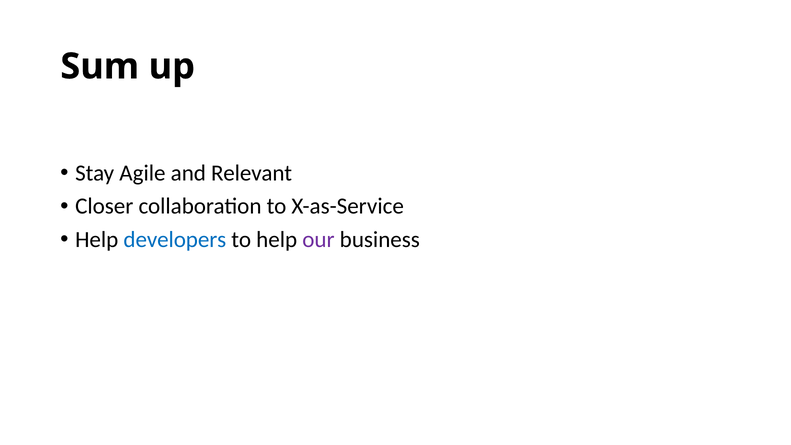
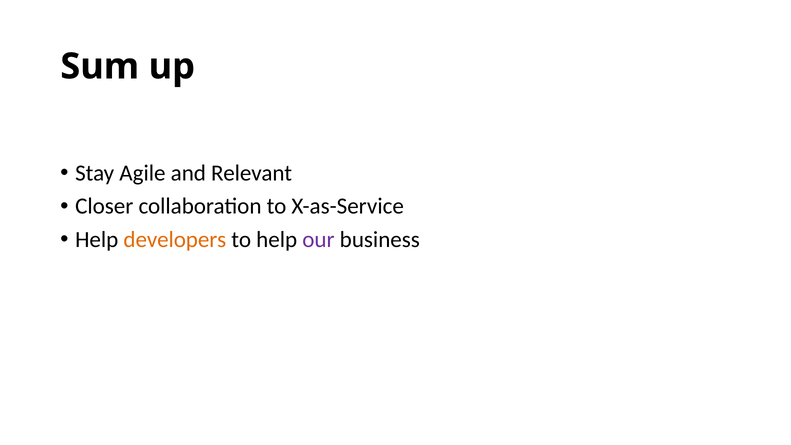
developers colour: blue -> orange (175, 239)
